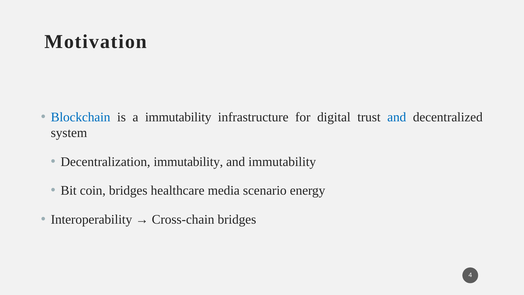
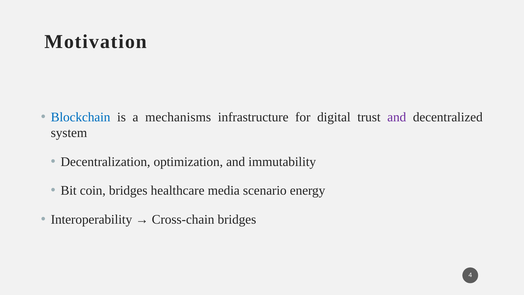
a immutability: immutability -> mechanisms (178, 117)
and colour: blue -> purple (397, 117)
Decentralization immutability: immutability -> optimization (188, 162)
